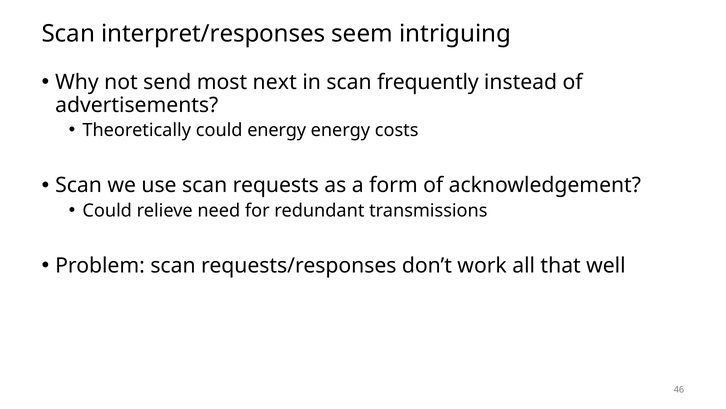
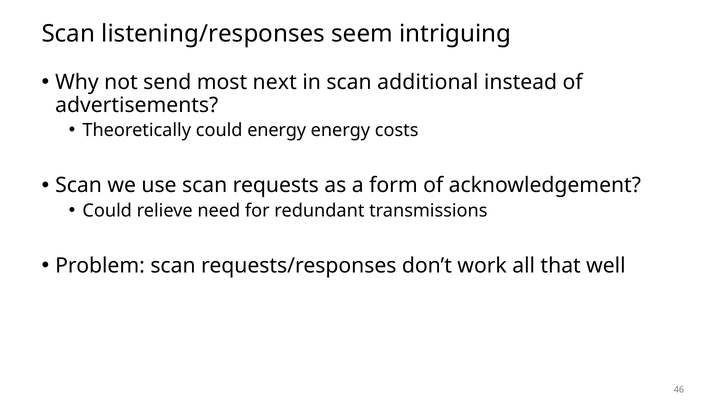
interpret/responses: interpret/responses -> listening/responses (213, 34)
frequently: frequently -> additional (428, 82)
